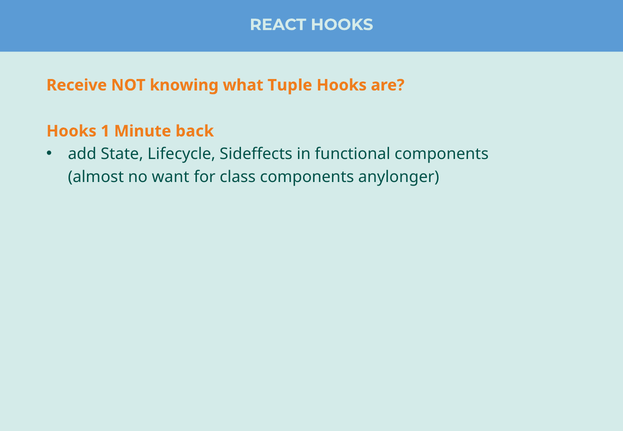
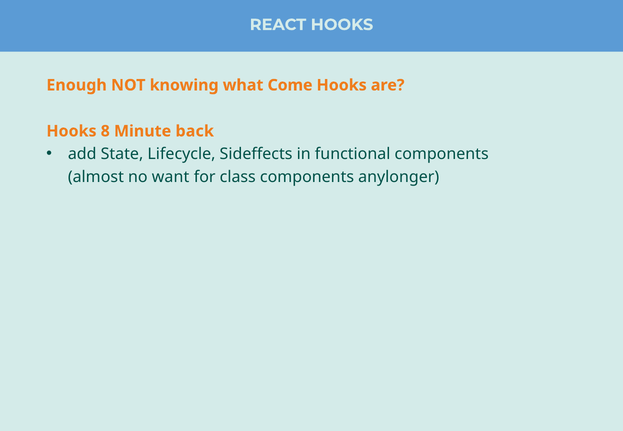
Receive: Receive -> Enough (77, 85)
Tuple: Tuple -> Come (290, 85)
1: 1 -> 8 (105, 131)
